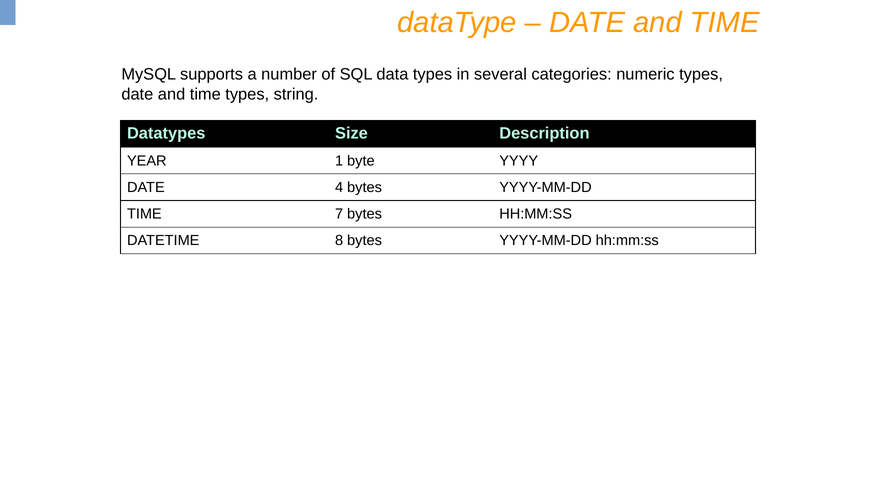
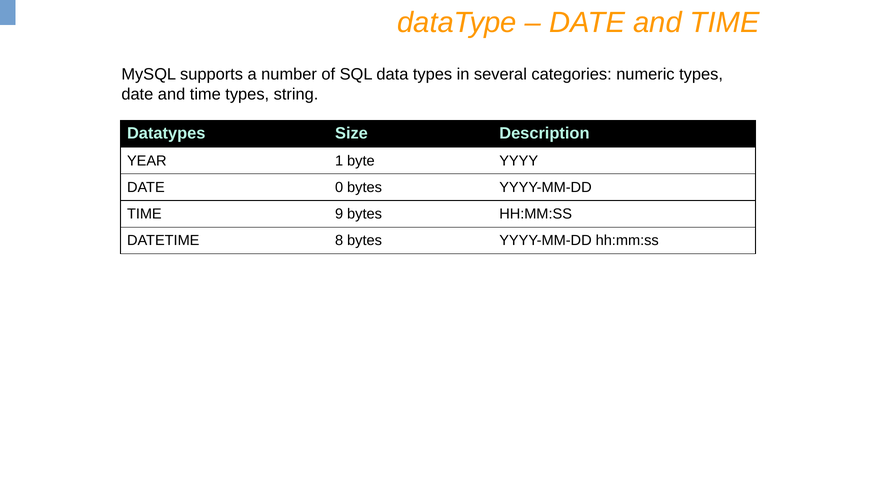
4: 4 -> 0 (339, 187)
7: 7 -> 9 (339, 214)
